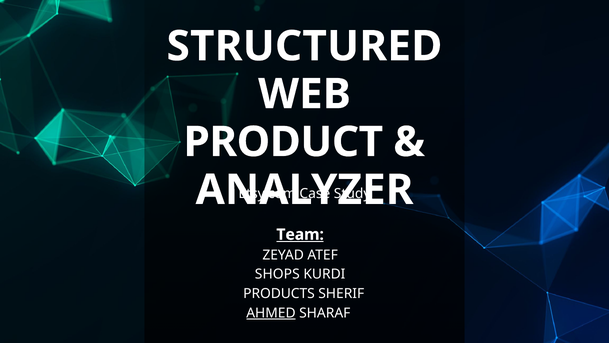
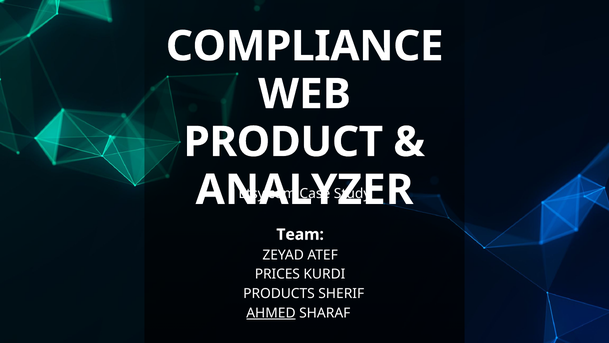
STRUCTURED: STRUCTURED -> COMPLIANCE (305, 46)
Team underline: present -> none (300, 234)
SHOPS: SHOPS -> PRICES (277, 274)
